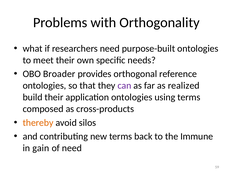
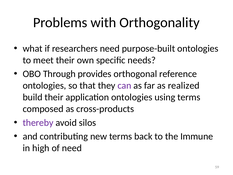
Broader: Broader -> Through (59, 74)
thereby colour: orange -> purple (38, 122)
gain: gain -> high (41, 148)
